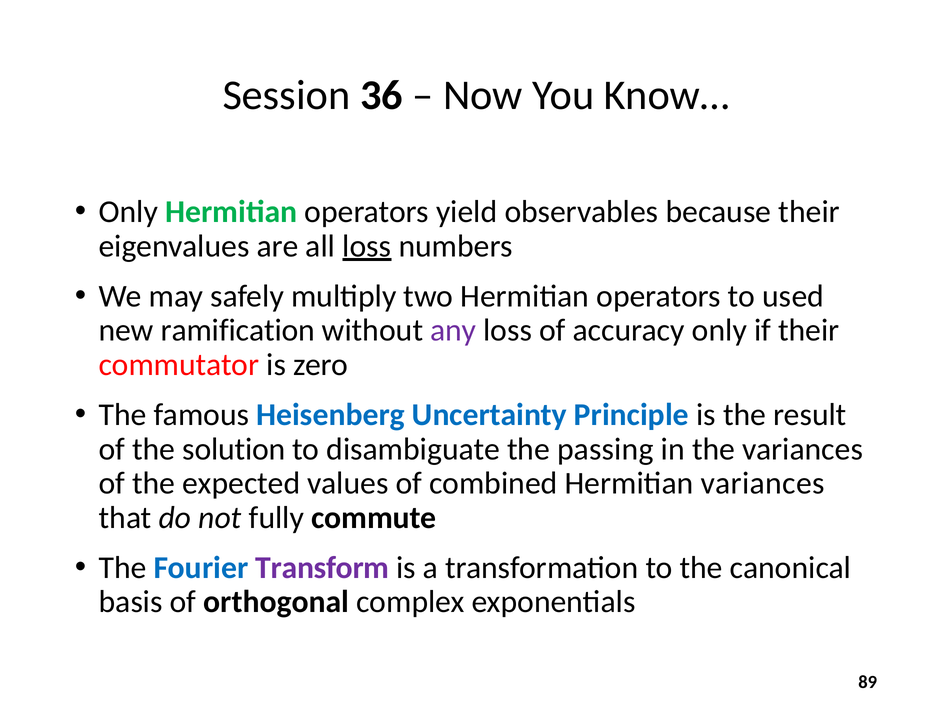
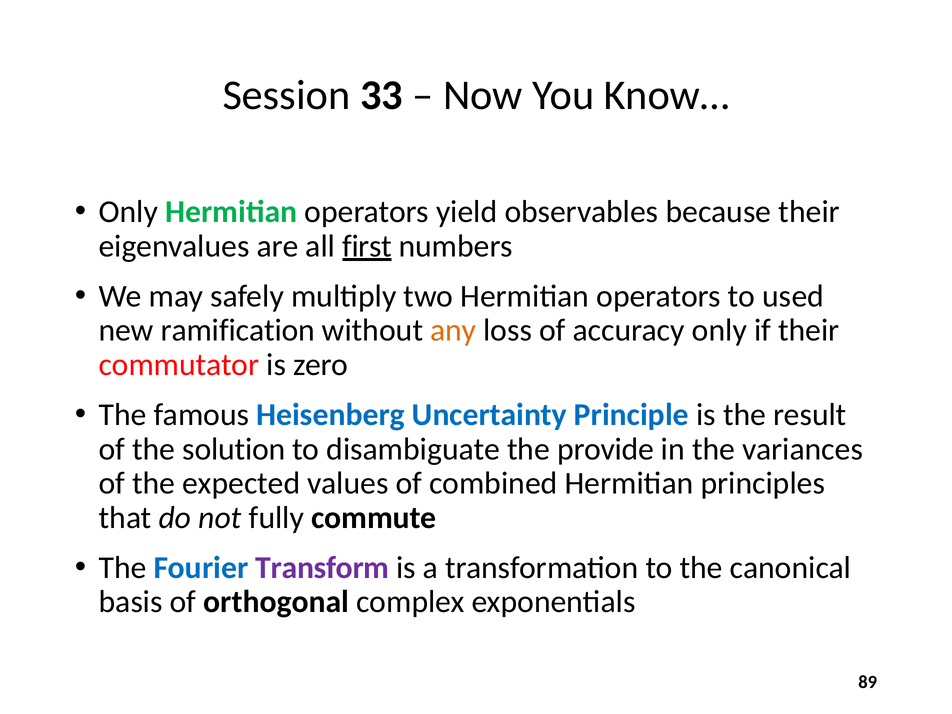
36: 36 -> 33 (381, 95)
all loss: loss -> first (367, 246)
any colour: purple -> orange (453, 330)
passing: passing -> provide (606, 449)
Hermitian variances: variances -> principles (763, 483)
